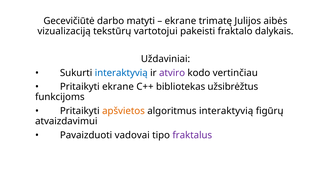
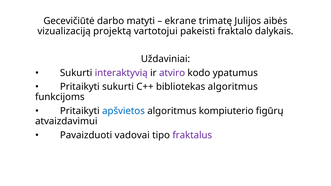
tekstūrų: tekstūrų -> projektą (112, 31)
interaktyvią colour: blue -> purple (121, 73)
vertinčiau: vertinčiau -> ypatumus (235, 73)
Pritaikyti ekrane: ekrane -> sukurti (118, 87)
bibliotekas užsibrėžtus: užsibrėžtus -> algoritmus (233, 87)
apšvietos colour: orange -> blue (123, 111)
algoritmus interaktyvią: interaktyvią -> kompiuterio (226, 111)
